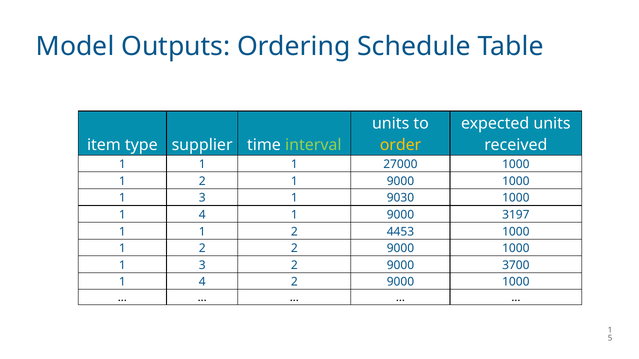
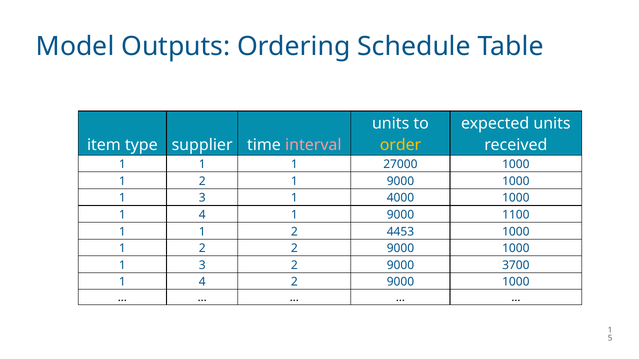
interval colour: light green -> pink (313, 145)
9030: 9030 -> 4000 (400, 198)
3197: 3197 -> 1100 (516, 215)
